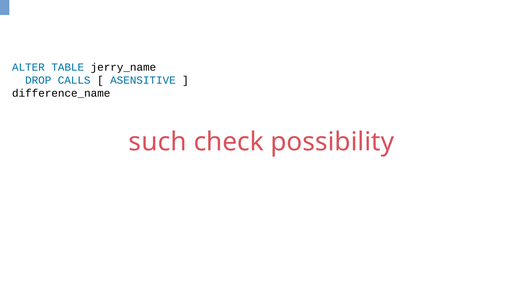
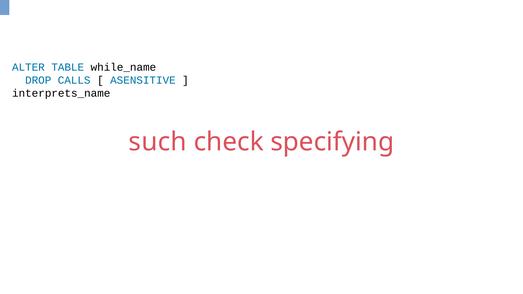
jerry_name: jerry_name -> while_name (123, 67)
difference_name: difference_name -> interprets_name (61, 93)
possibility: possibility -> specifying (332, 142)
